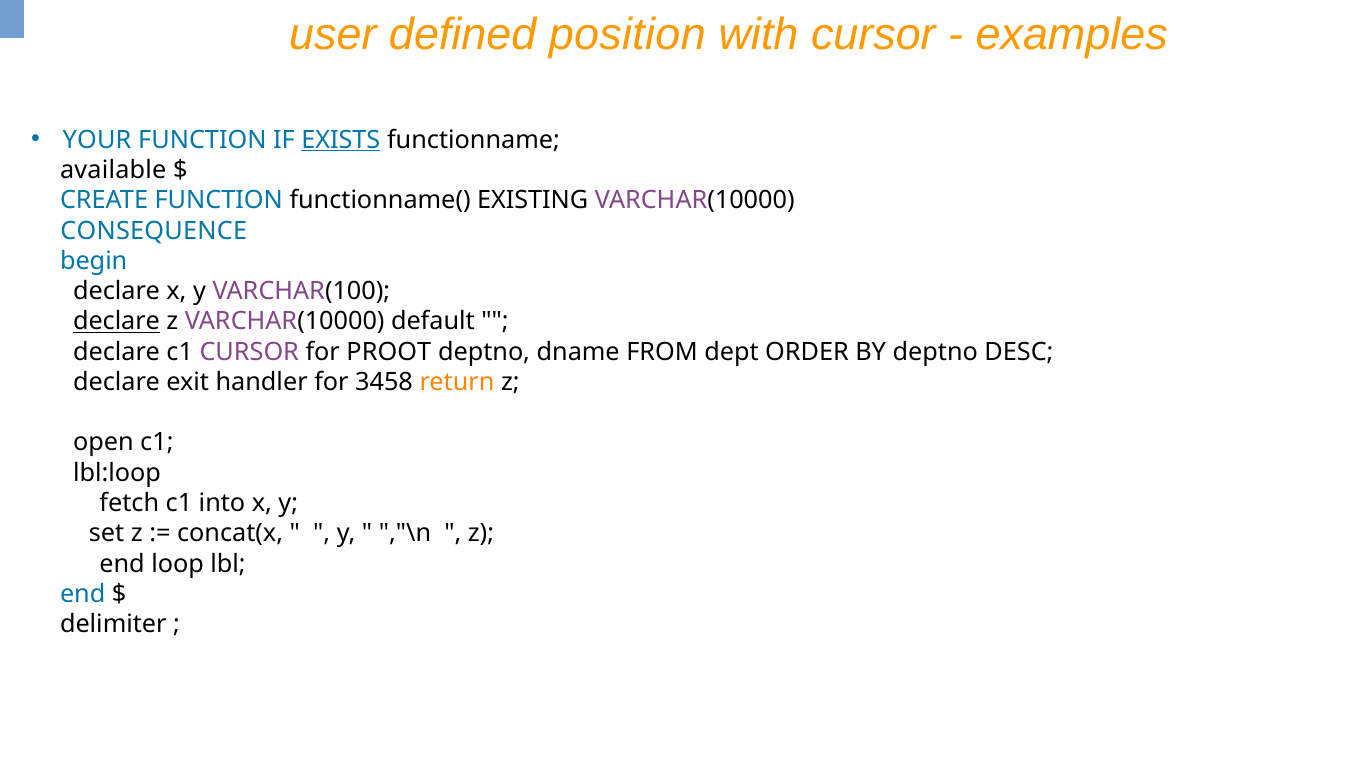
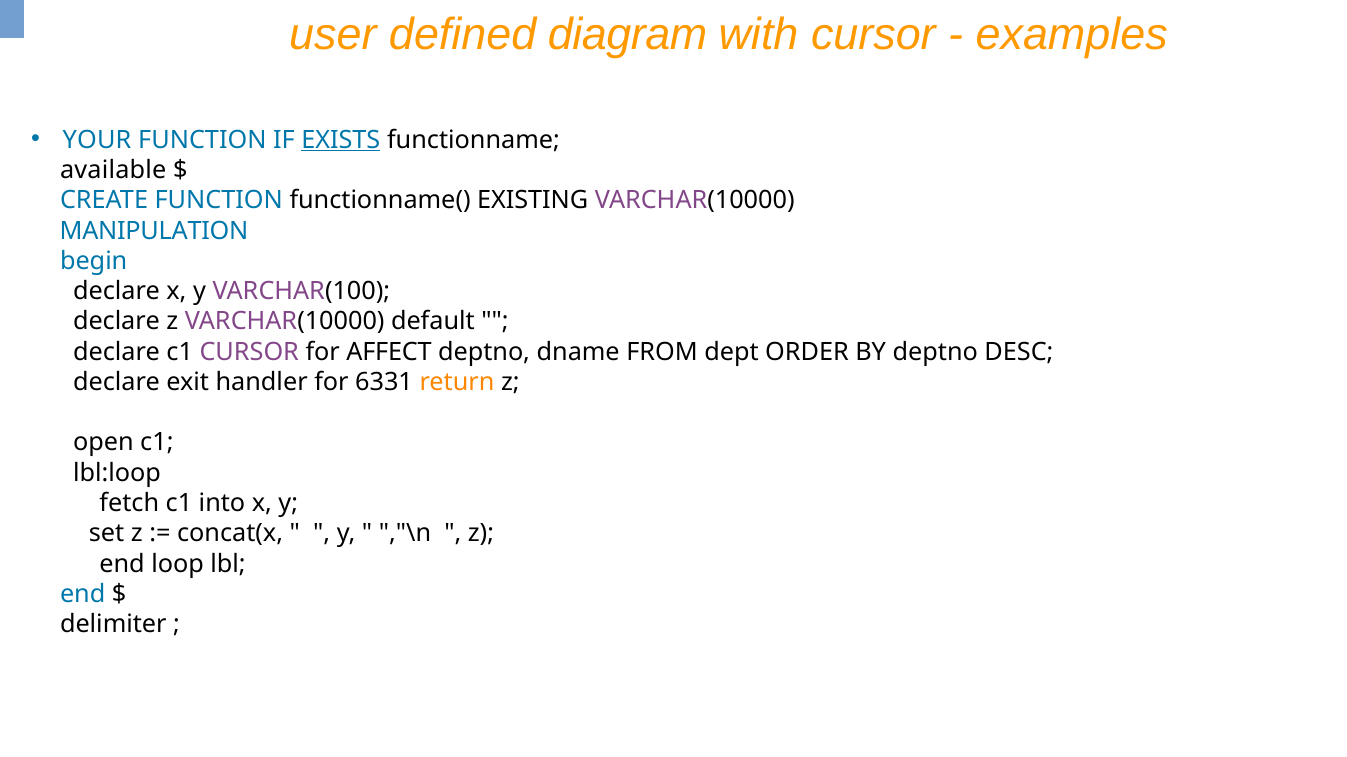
position: position -> diagram (628, 35)
CONSEQUENCE: CONSEQUENCE -> MANIPULATION (154, 231)
declare underline: present -> none (117, 322)
PROOT: PROOT -> AFFECT (389, 352)
3458: 3458 -> 6331 (384, 382)
